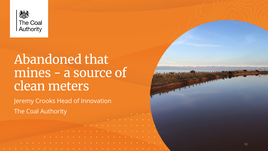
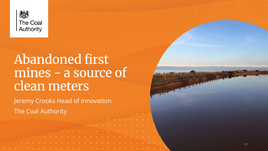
that: that -> first (97, 60)
